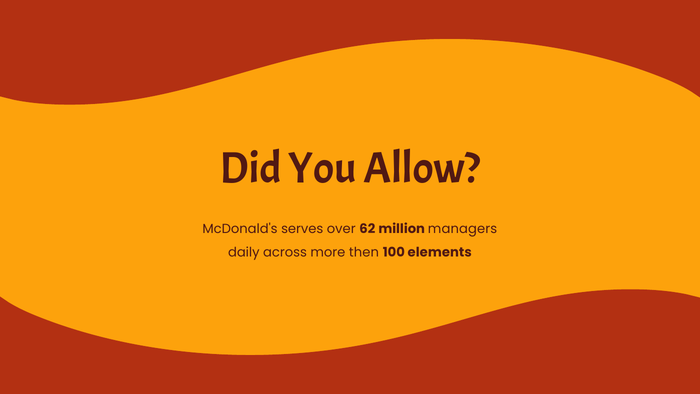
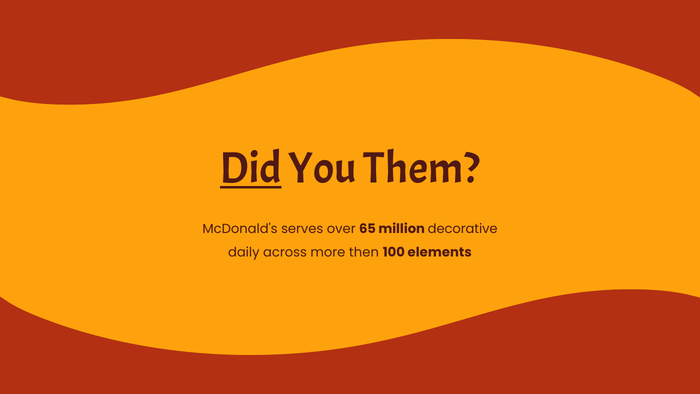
Did underline: none -> present (251, 168)
Allow: Allow -> Them (421, 168)
62: 62 -> 65 (367, 229)
managers: managers -> decorative (463, 229)
